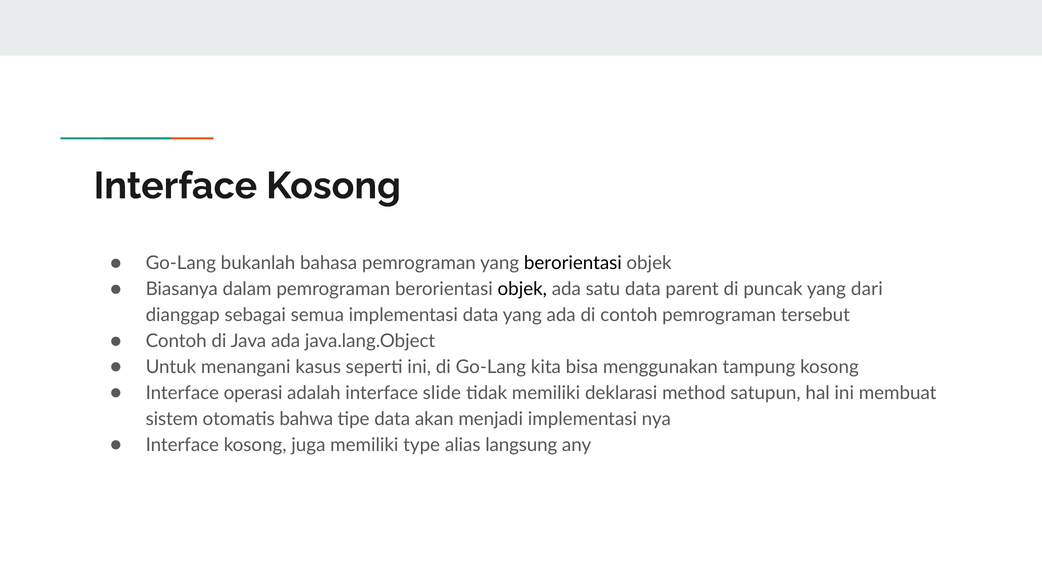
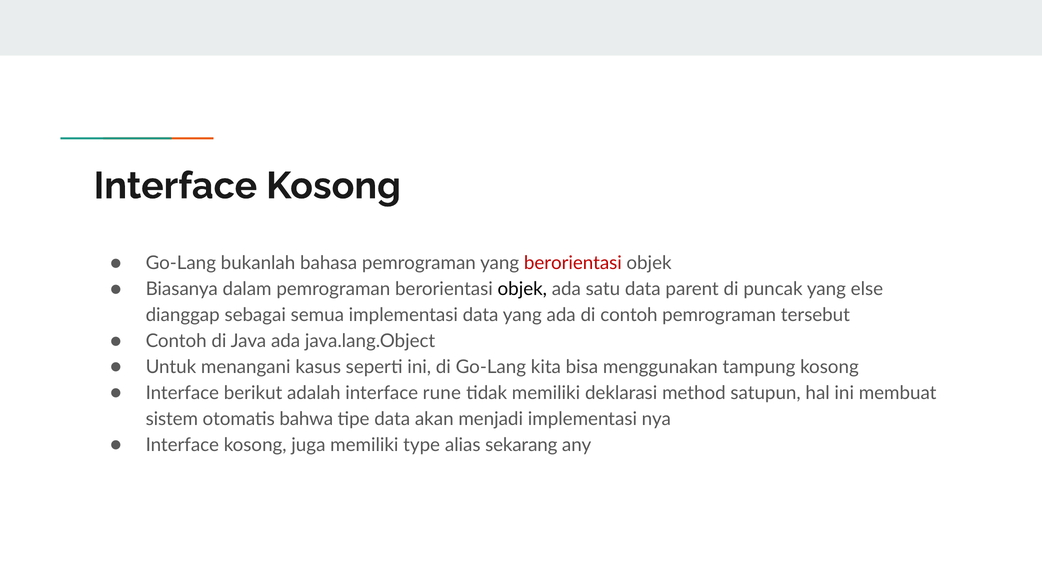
berorientasi colour: black -> red (573, 263)
dari: dari -> else (867, 289)
operasi: operasi -> berikut (253, 393)
slide: slide -> rune (442, 393)
langsung: langsung -> sekarang (521, 445)
